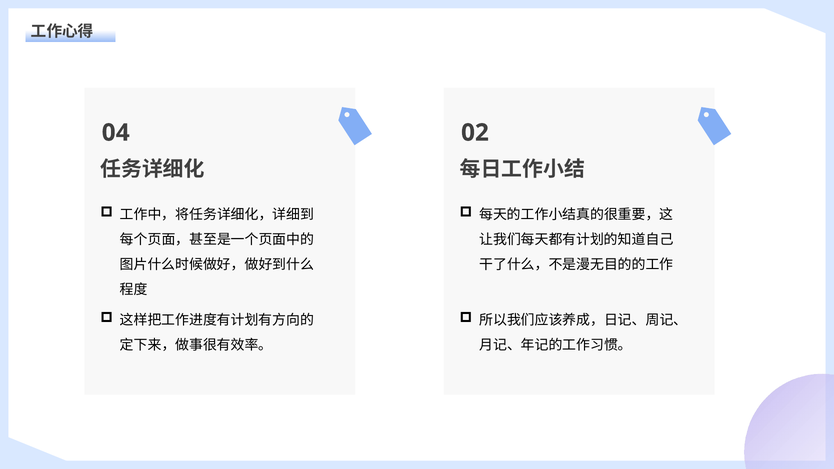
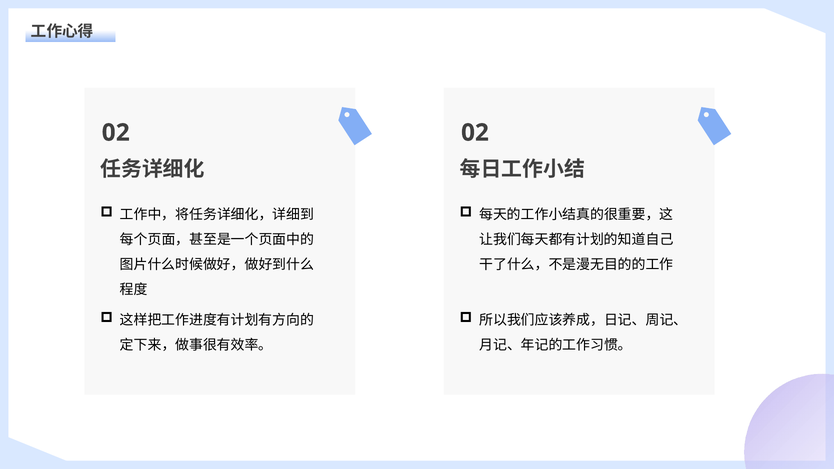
4: 4 -> 2 (123, 133)
